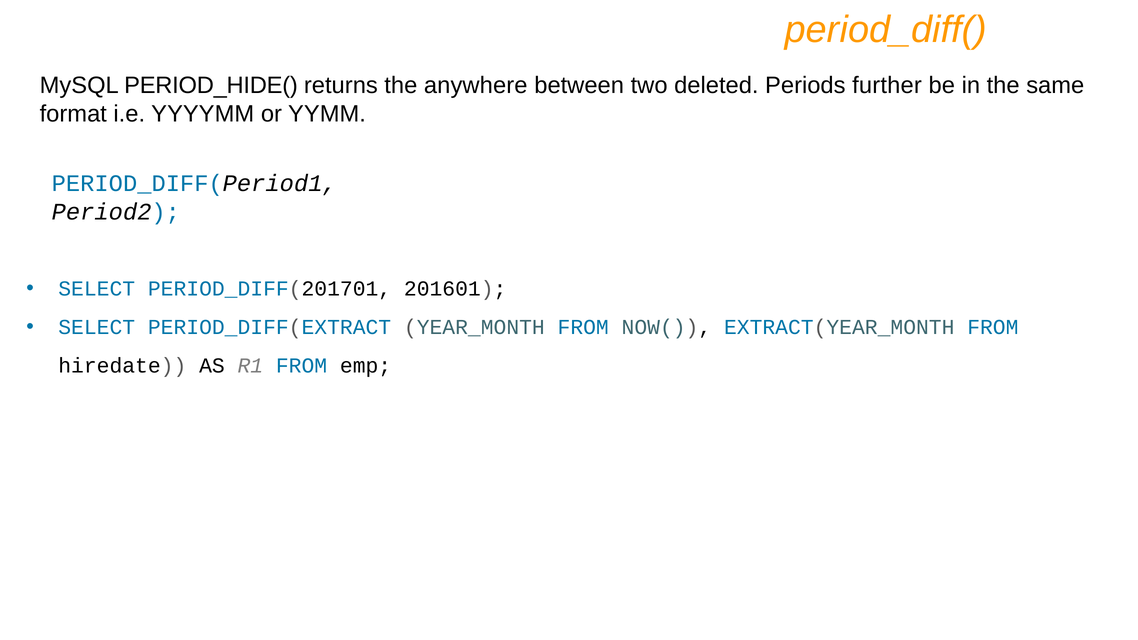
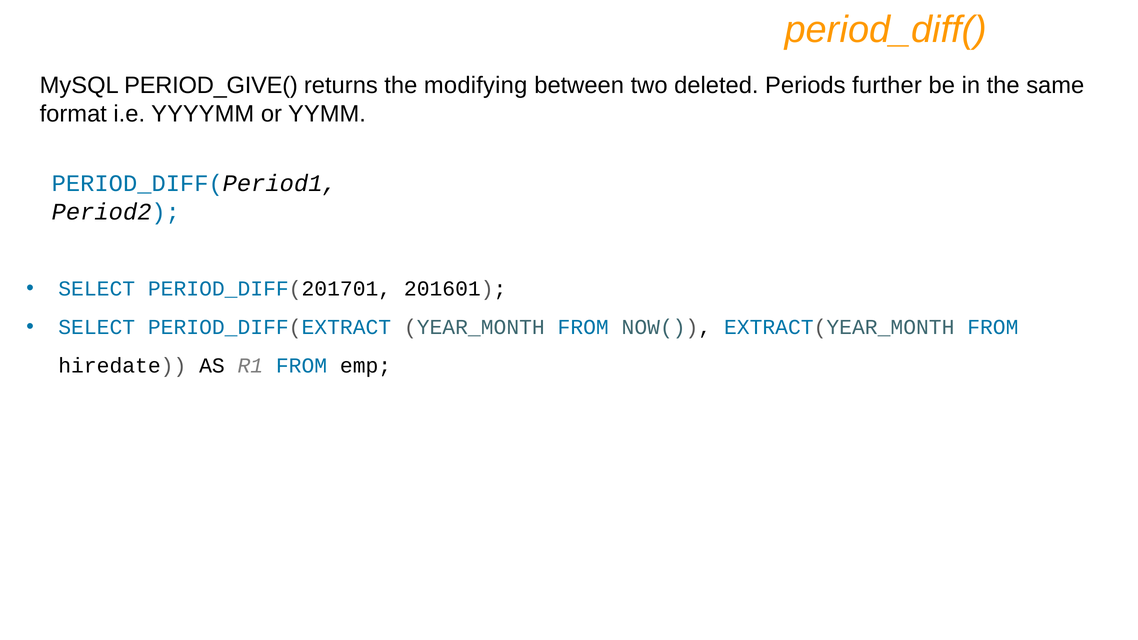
PERIOD_HIDE(: PERIOD_HIDE( -> PERIOD_GIVE( (211, 86)
anywhere: anywhere -> modifying (476, 86)
